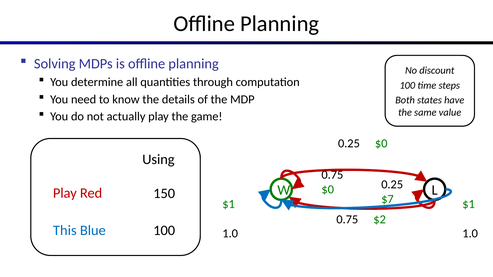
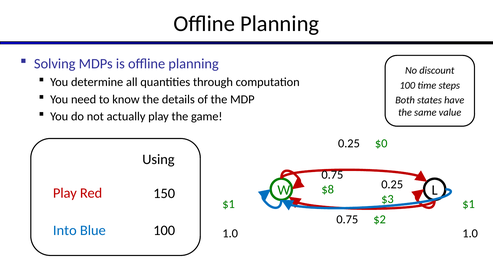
$0: $0 -> $8 (328, 190)
$7: $7 -> $3 (387, 199)
This: This -> Into (65, 231)
